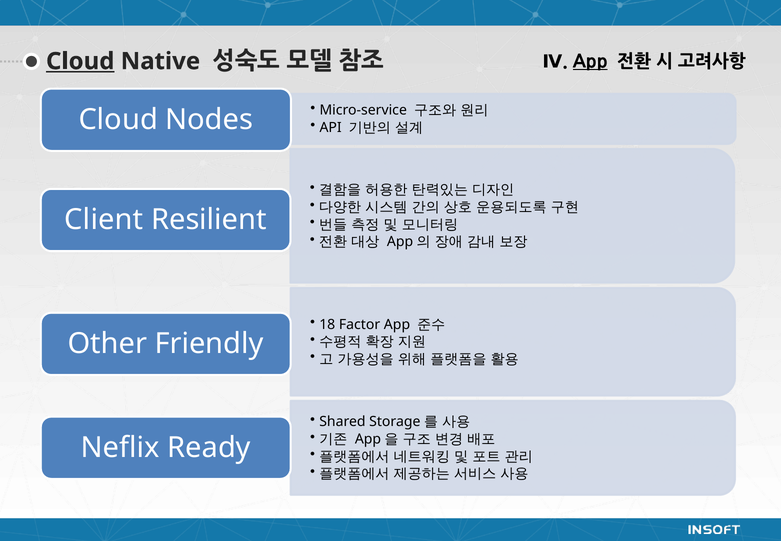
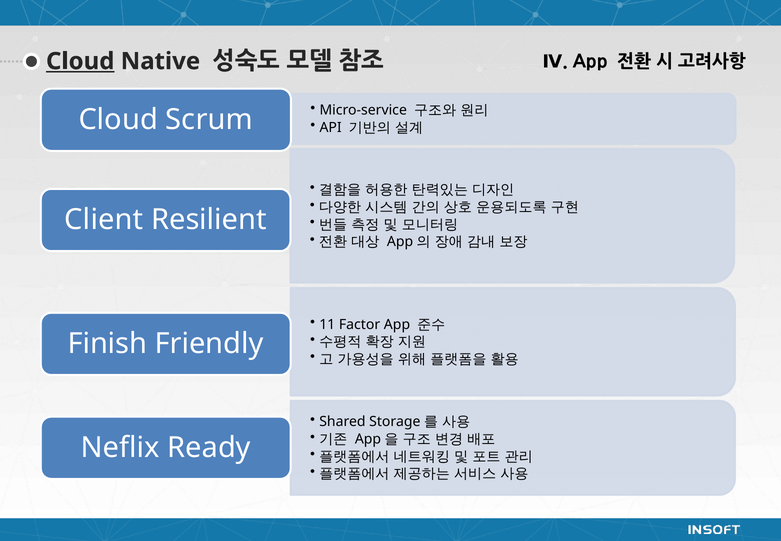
App underline: present -> none (590, 62)
Nodes: Nodes -> Scrum (209, 120)
18: 18 -> 11 (327, 324)
Other: Other -> Finish (107, 343)
